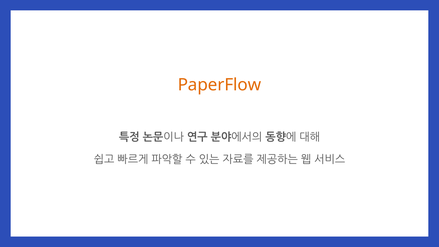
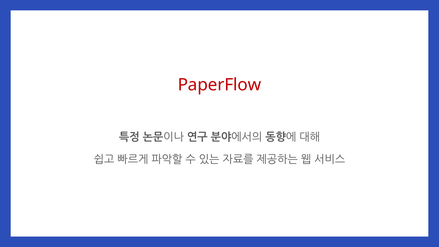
PaperFlow colour: orange -> red (219, 85)
